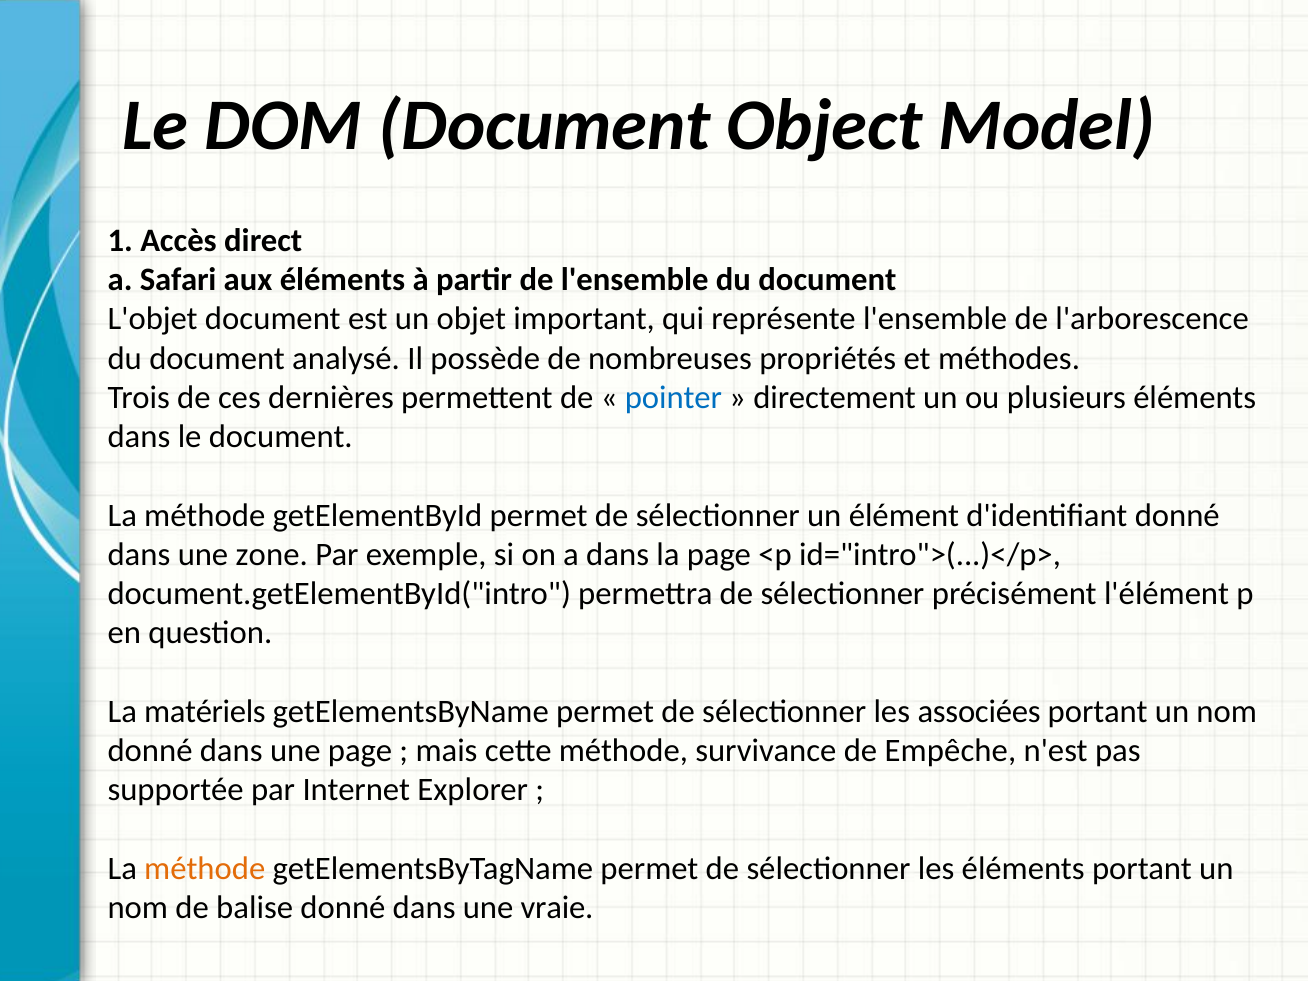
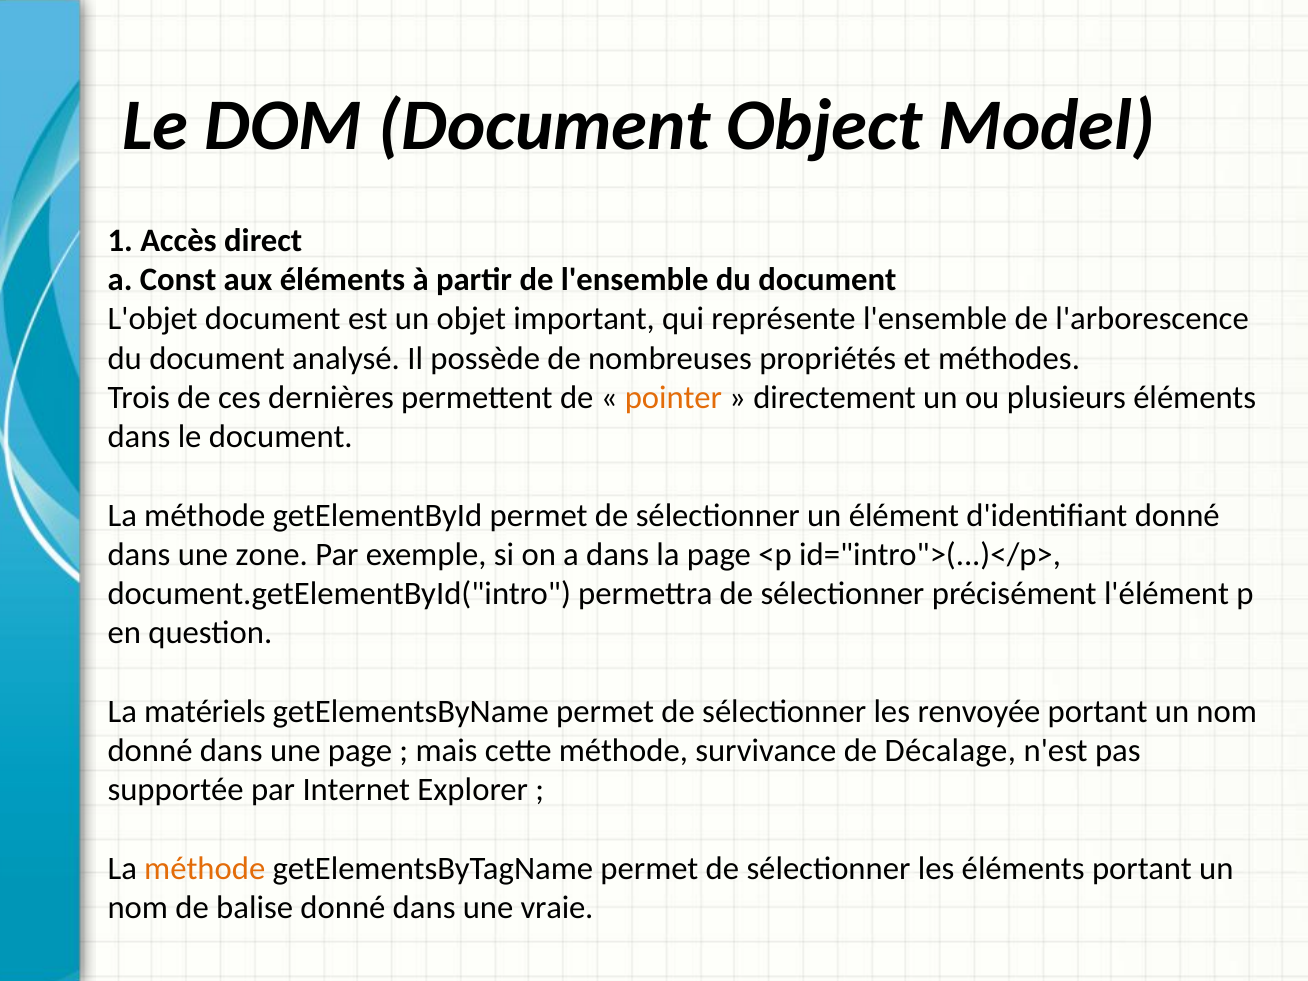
Safari: Safari -> Const (178, 280)
pointer colour: blue -> orange (673, 398)
associées: associées -> renvoyée (979, 712)
Empêche: Empêche -> Décalage (950, 751)
